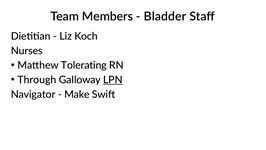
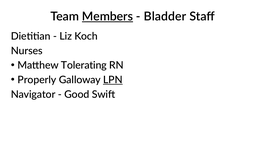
Members underline: none -> present (107, 16)
Through: Through -> Properly (37, 80)
Make: Make -> Good (77, 94)
